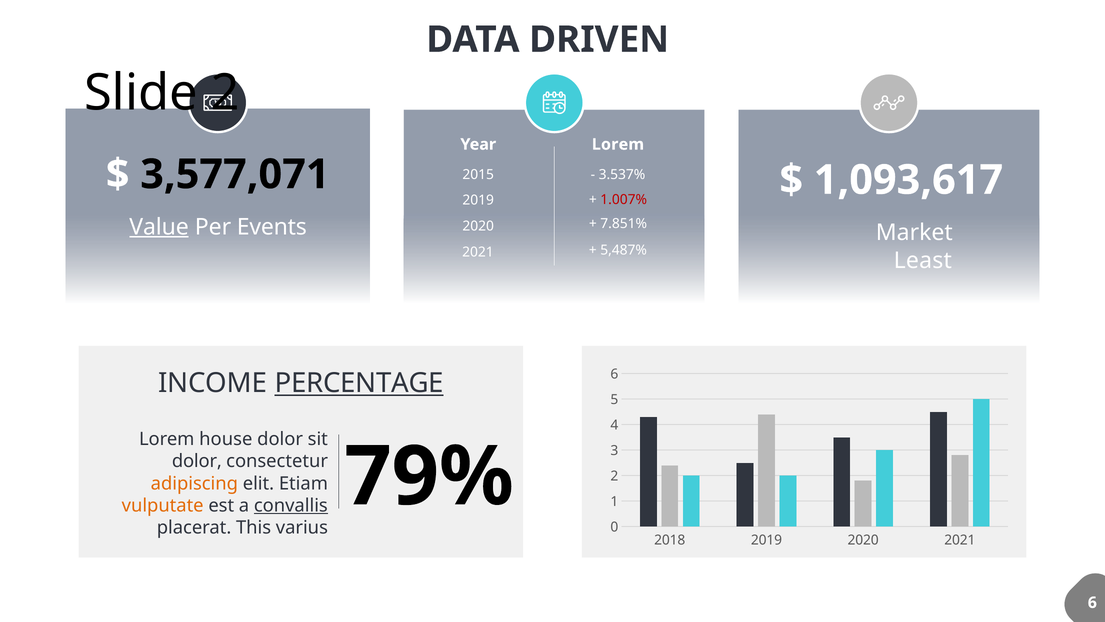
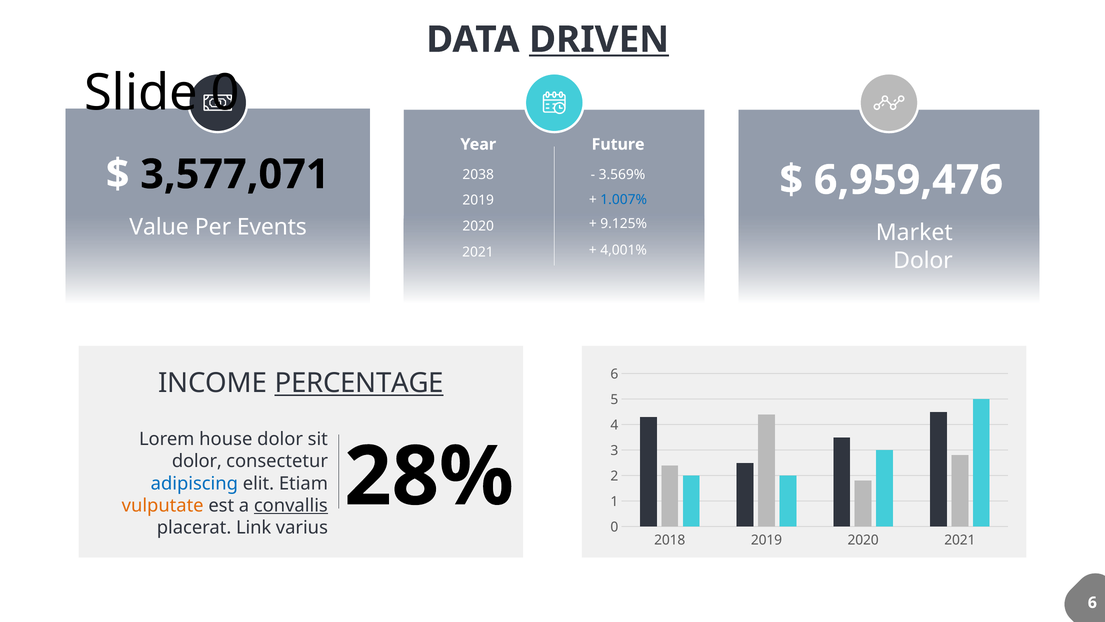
DRIVEN underline: none -> present (599, 40)
Slide 2: 2 -> 0 (225, 93)
Lorem: Lorem -> Future (618, 144)
2015: 2015 -> 2038 (478, 175)
3.537%: 3.537% -> 3.569% (622, 175)
1,093,617: 1,093,617 -> 6,959,476 (908, 180)
1.007% colour: red -> blue (624, 200)
7.851%: 7.851% -> 9.125% (624, 224)
Value underline: present -> none (159, 227)
5,487%: 5,487% -> 4,001% (624, 250)
Least: Least -> Dolor (923, 260)
79%: 79% -> 28% (429, 477)
adipiscing colour: orange -> blue (194, 483)
This: This -> Link (254, 527)
